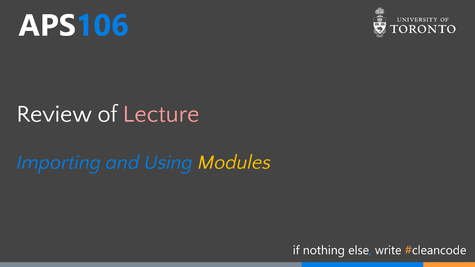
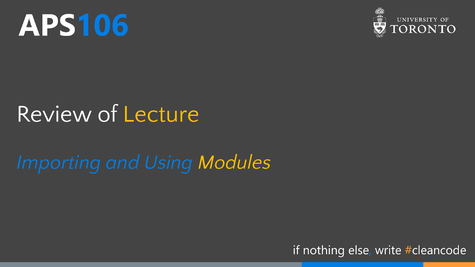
Lecture colour: pink -> yellow (161, 114)
